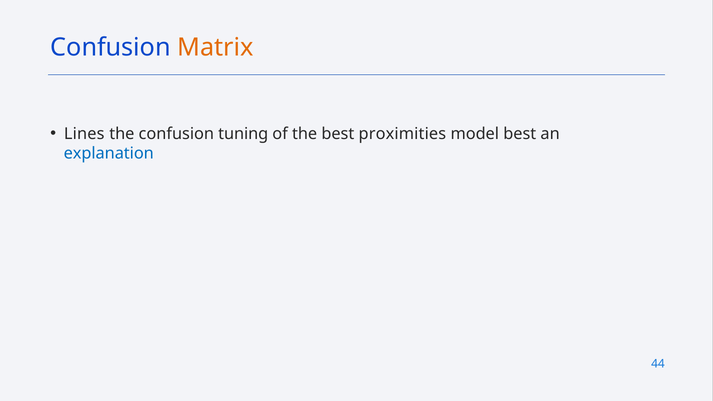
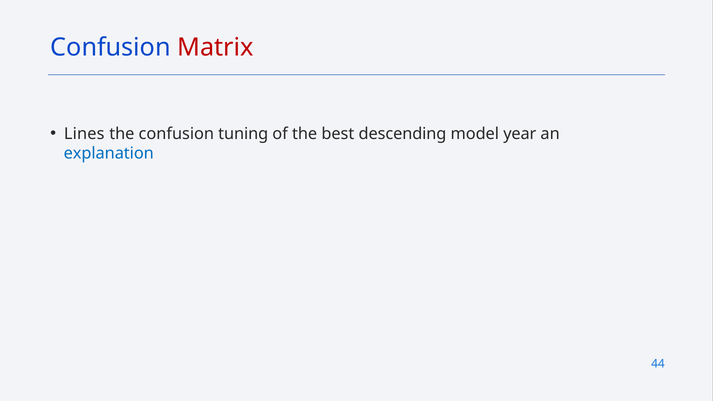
Matrix colour: orange -> red (215, 48)
proximities: proximities -> descending (402, 134)
model best: best -> year (520, 134)
